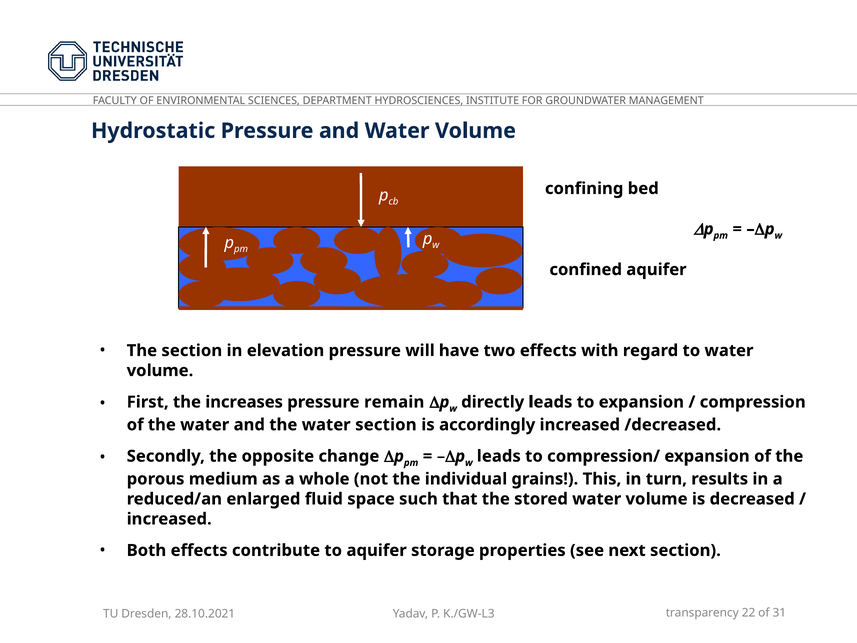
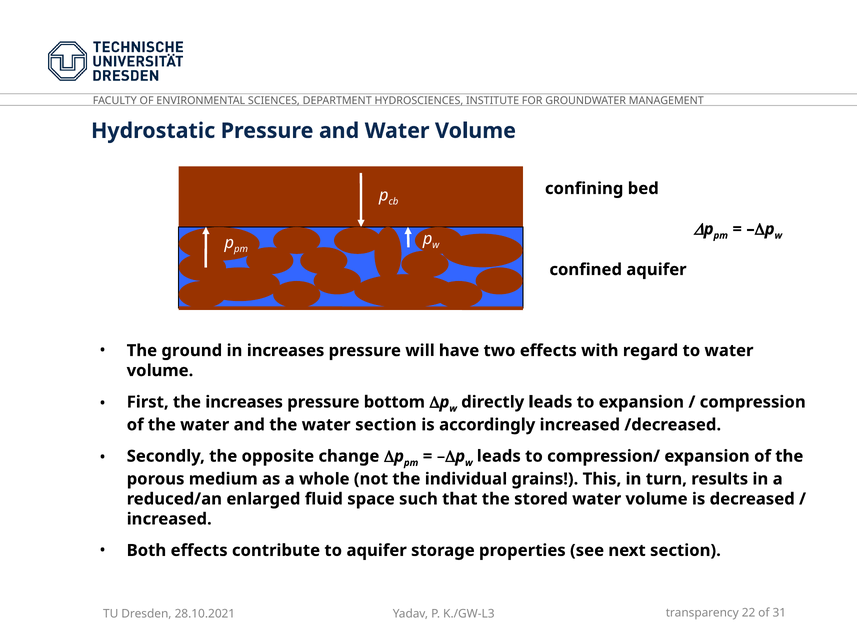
The section: section -> ground (192, 350)
in elevation: elevation -> increases (286, 350)
remain: remain -> bottom (394, 402)
